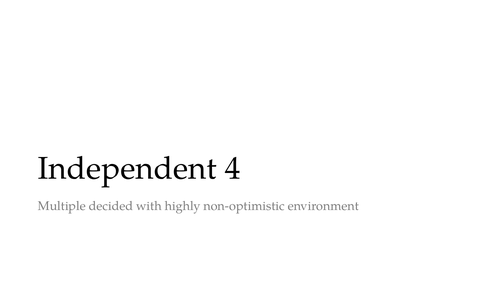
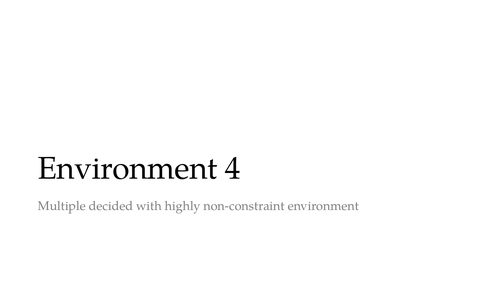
Independent: Independent -> Environment (128, 168)
non-optimistic: non-optimistic -> non-constraint (244, 206)
